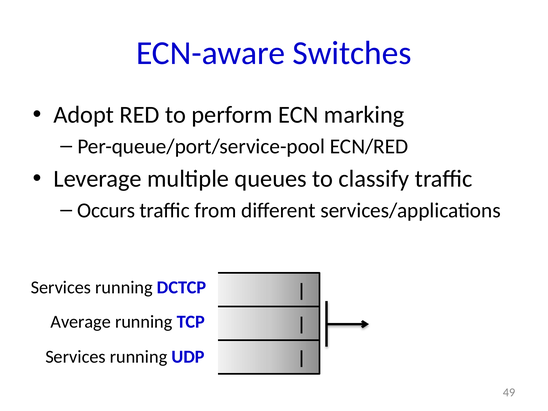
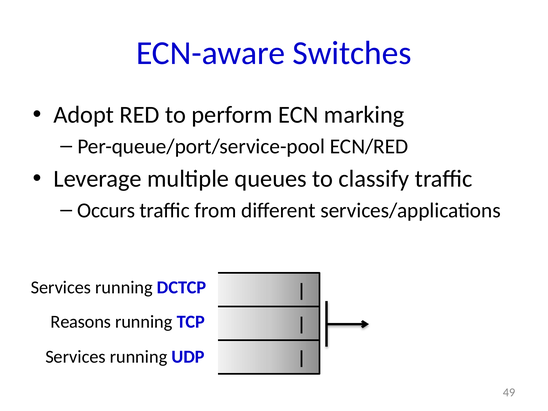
Average: Average -> Reasons (81, 322)
